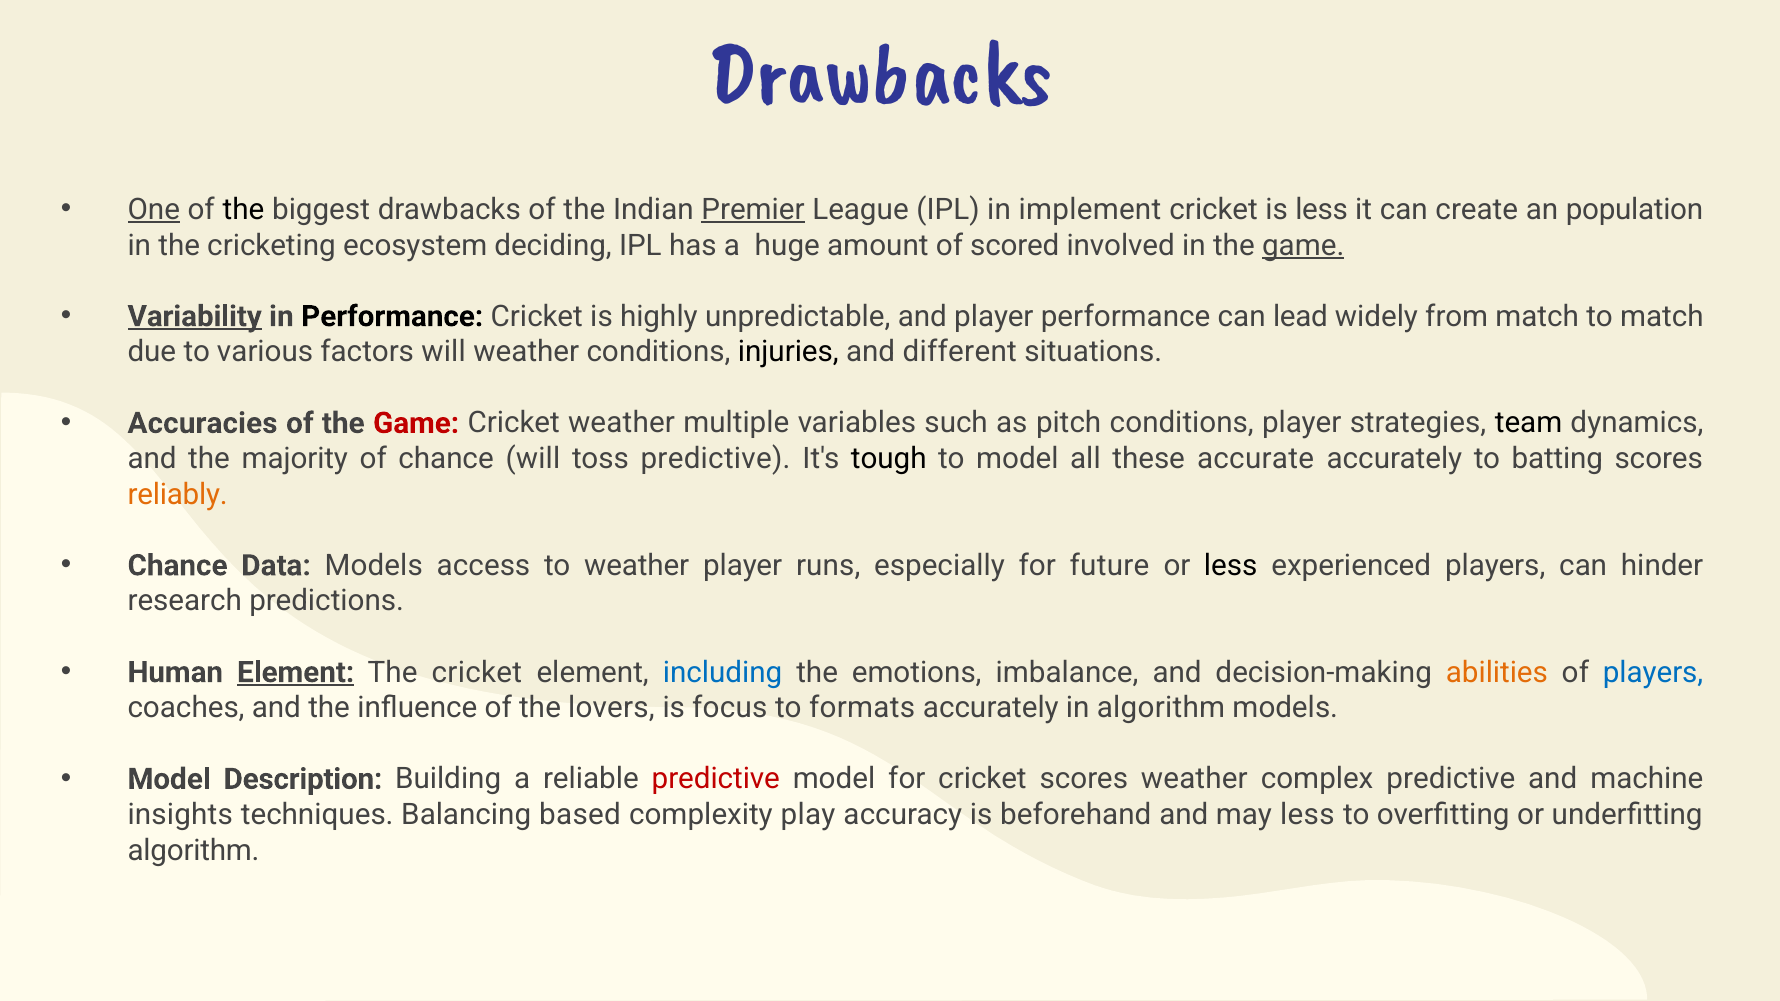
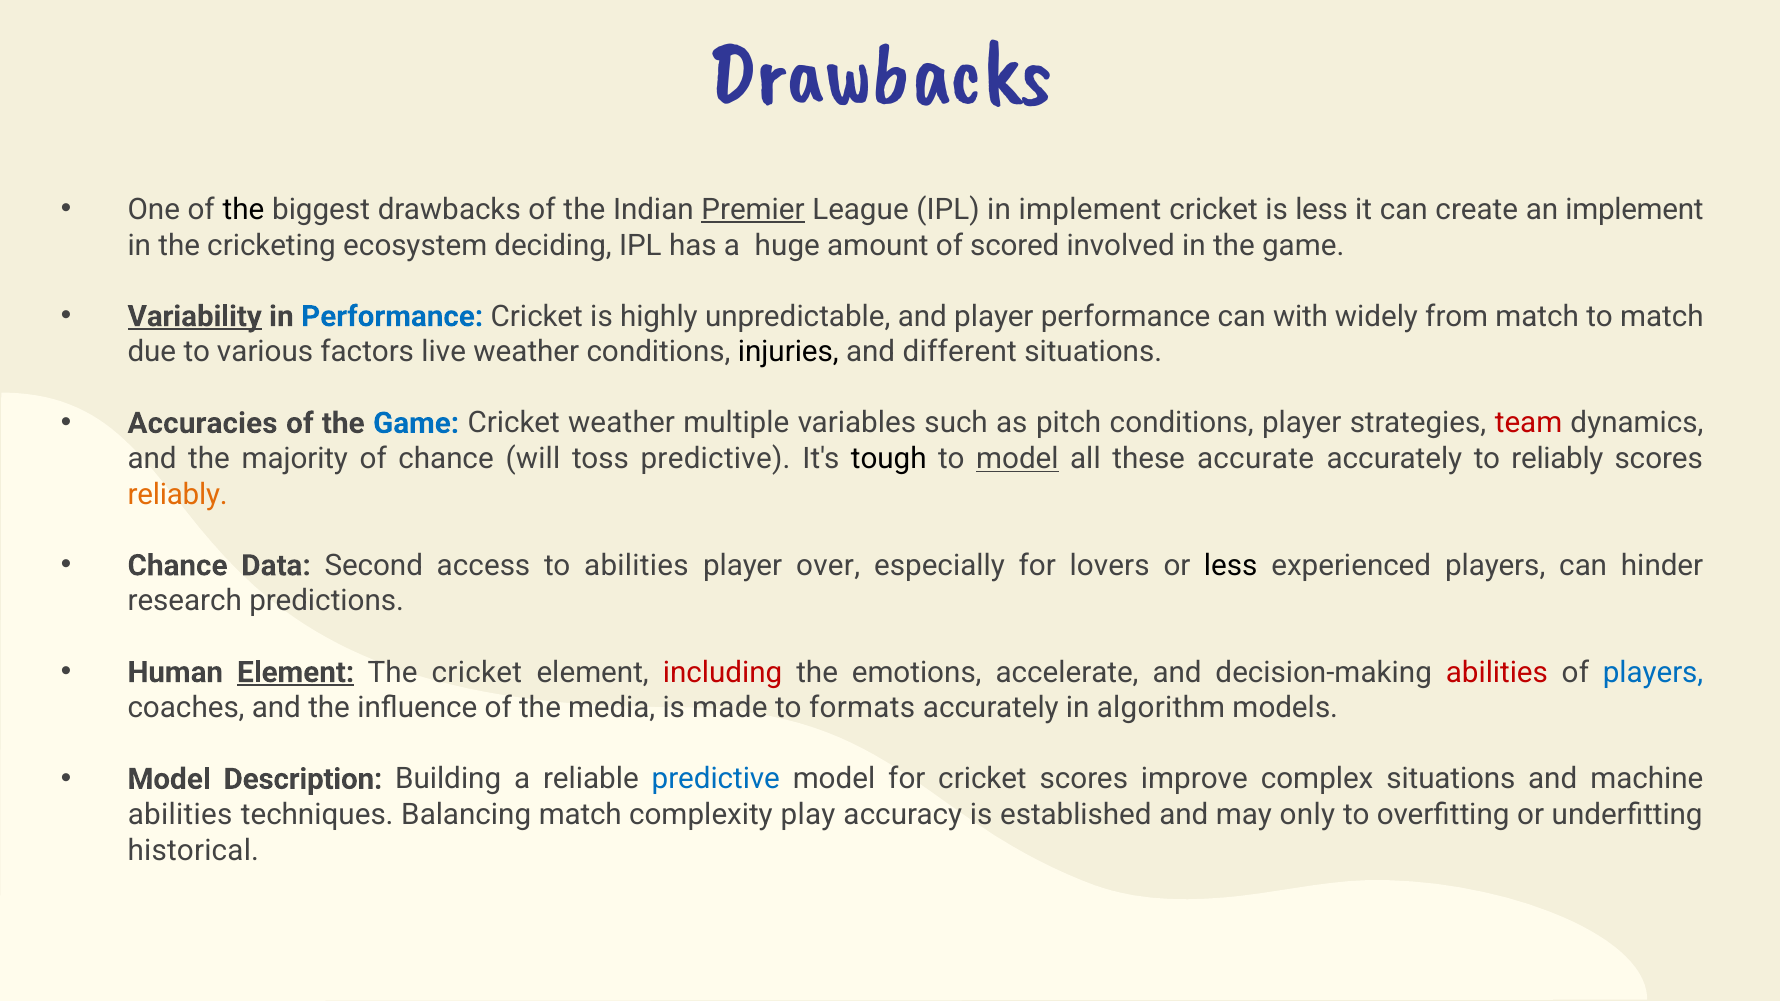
One underline: present -> none (154, 210)
an population: population -> implement (1635, 210)
game underline: present -> none (1303, 245)
Performance colour: black -> blue (392, 317)
lead: lead -> with (1300, 317)
factors will: will -> live (444, 352)
Game colour: red -> blue (416, 423)
team colour: black -> red (1529, 423)
model underline: none -> present (1017, 459)
to batting: batting -> reliably (1557, 459)
Data Models: Models -> Second (374, 566)
to weather: weather -> abilities (636, 566)
runs: runs -> over (828, 566)
future: future -> lovers (1110, 566)
including colour: blue -> red (723, 673)
imbalance: imbalance -> accelerate (1067, 673)
abilities colour: orange -> red (1497, 673)
lovers: lovers -> media (612, 708)
focus: focus -> made (730, 708)
predictive colour: red -> blue (716, 779)
scores weather: weather -> improve (1194, 779)
complex predictive: predictive -> situations (1451, 779)
insights: insights -> abilities (180, 815)
Balancing based: based -> match (580, 815)
beforehand: beforehand -> established (1076, 815)
may less: less -> only (1307, 815)
algorithm: algorithm -> historical (193, 851)
